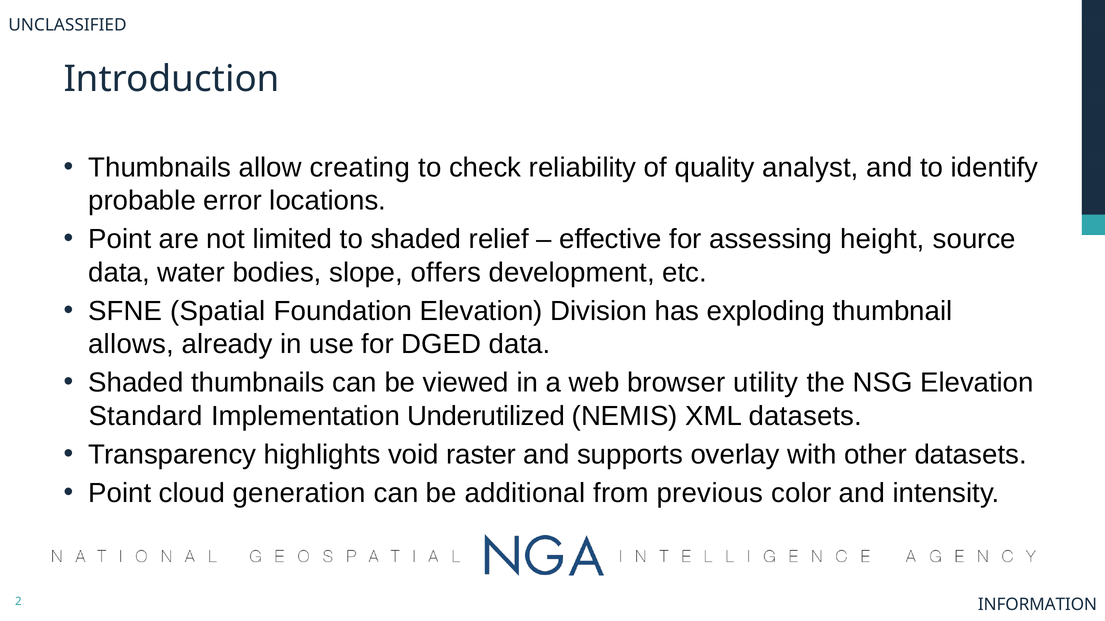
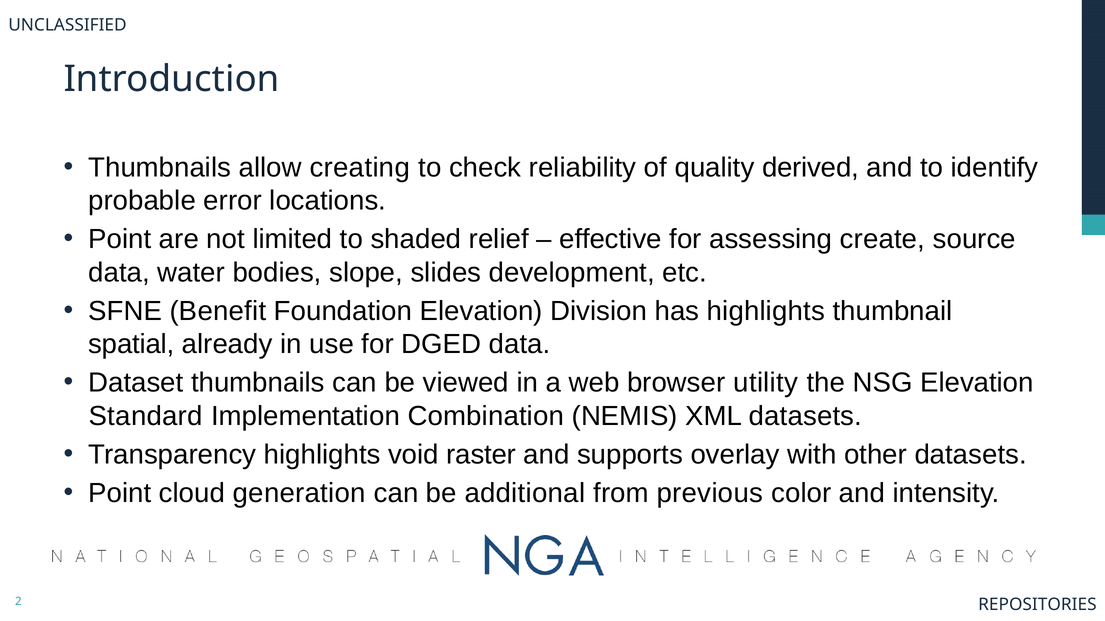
analyst: analyst -> derived (810, 168)
height: height -> create (882, 240)
offers: offers -> slides (446, 273)
Spatial: Spatial -> Benefit (218, 311)
has exploding: exploding -> highlights (766, 311)
allows: allows -> spatial (131, 344)
Shaded: Shaded -> Dataset (136, 383)
Underutilized: Underutilized -> Combination (486, 416)
INFORMATION: INFORMATION -> REPOSITORIES (1037, 605)
